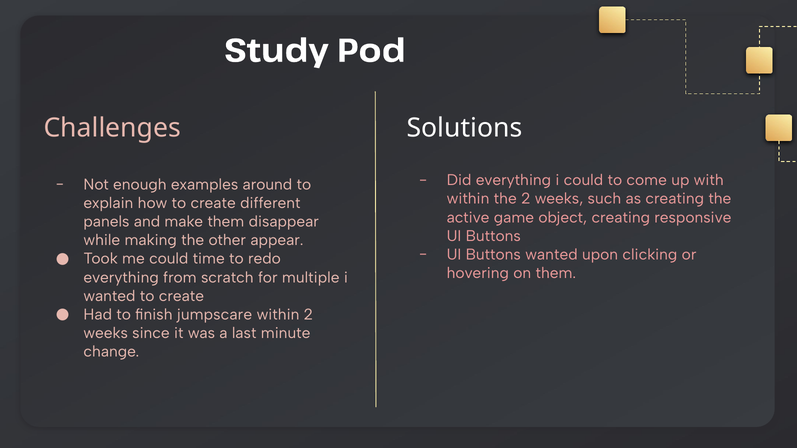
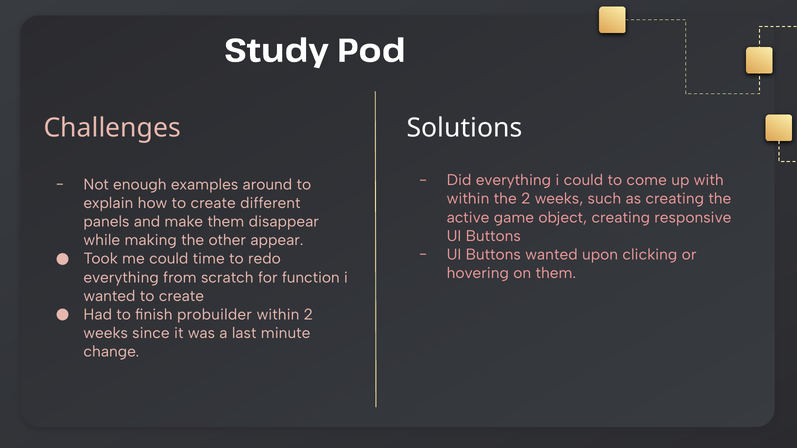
multiple: multiple -> function (311, 278)
jumpscare: jumpscare -> probuilder (215, 315)
